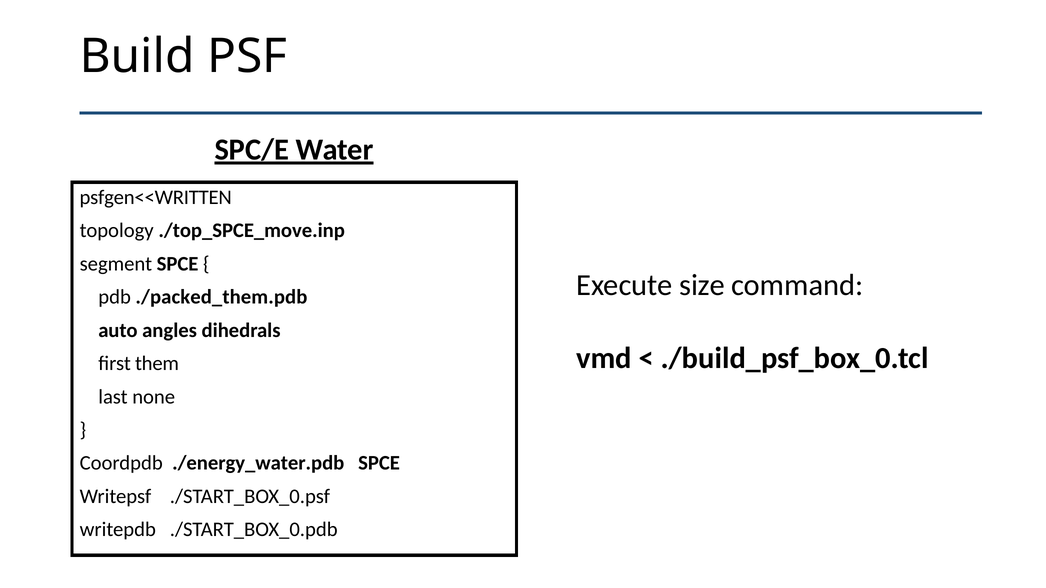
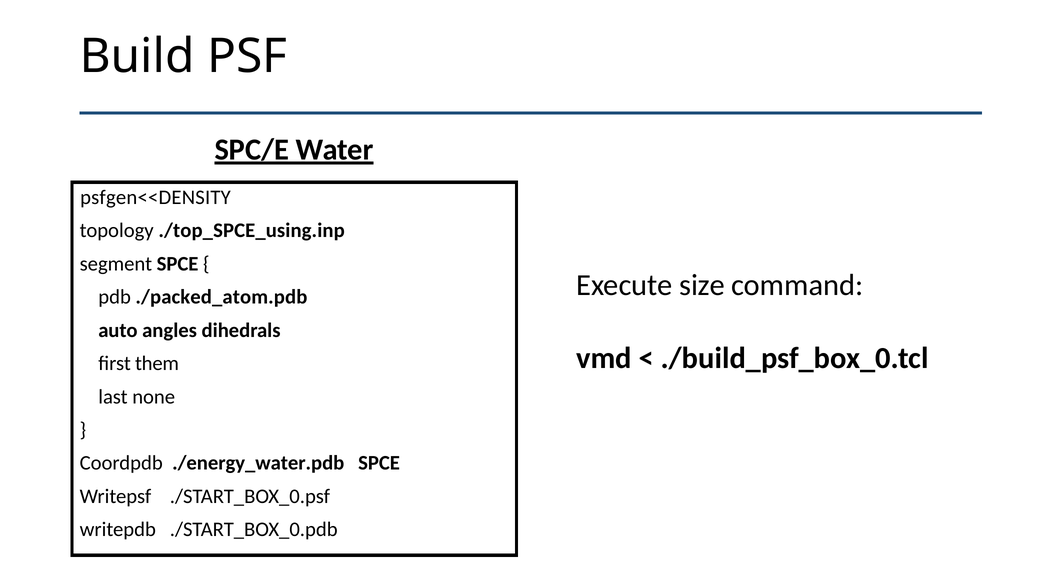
psfgen<<WRITTEN: psfgen<<WRITTEN -> psfgen<<DENSITY (155, 197)
./top_SPCE_move.inp: ./top_SPCE_move.inp -> ./top_SPCE_using.inp (252, 231)
./packed_them.pdb: ./packed_them.pdb -> ./packed_atom.pdb (221, 297)
